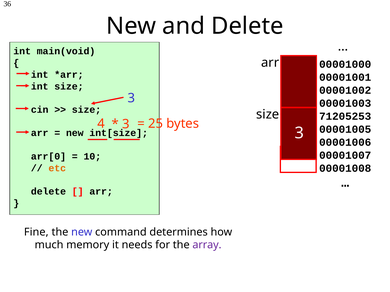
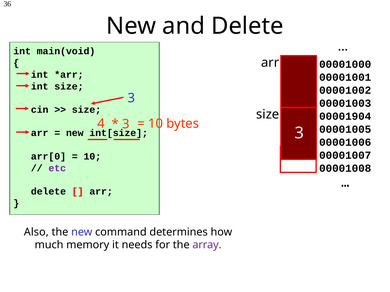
71205253: 71205253 -> 00001904 (345, 116)
25: 25 -> 10 (156, 124)
etc colour: orange -> purple (57, 168)
Fine: Fine -> Also (36, 232)
